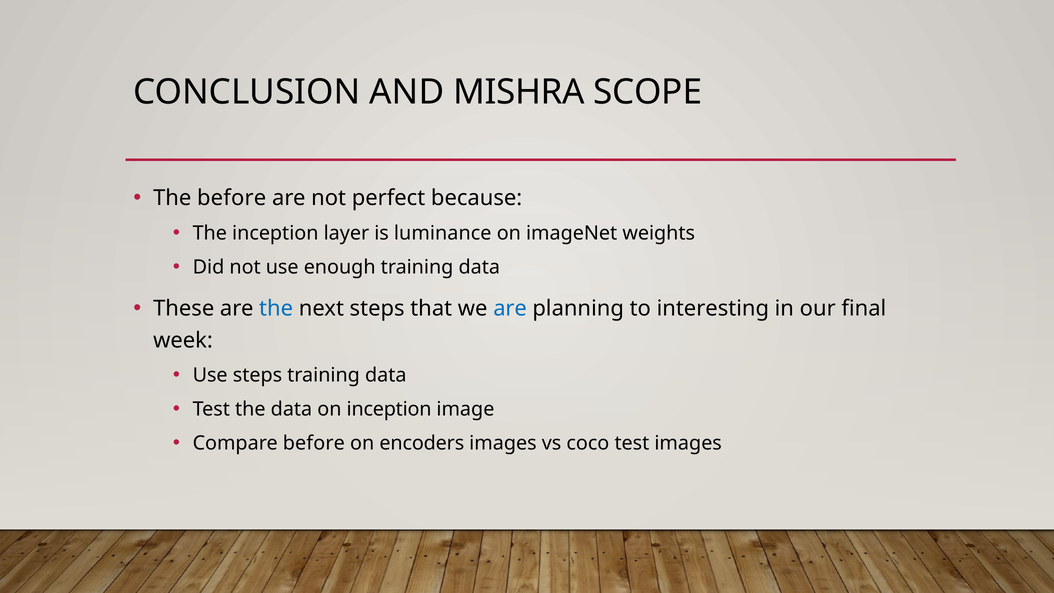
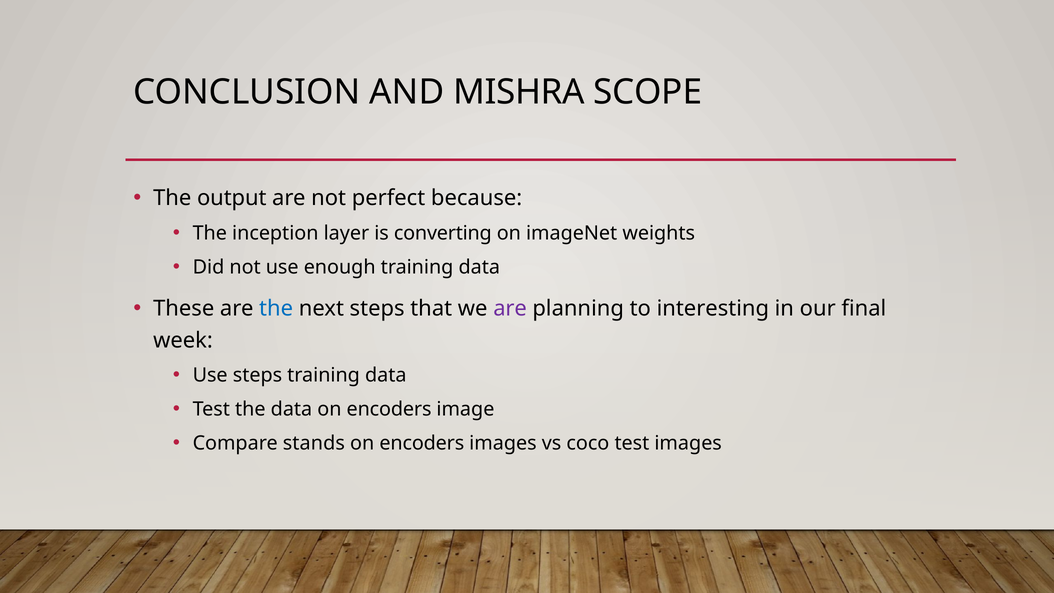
The before: before -> output (232, 198)
luminance: luminance -> converting (443, 233)
are colour: blue -> purple (510, 309)
data on inception: inception -> encoders (389, 409)
Compare before: before -> stands (314, 443)
